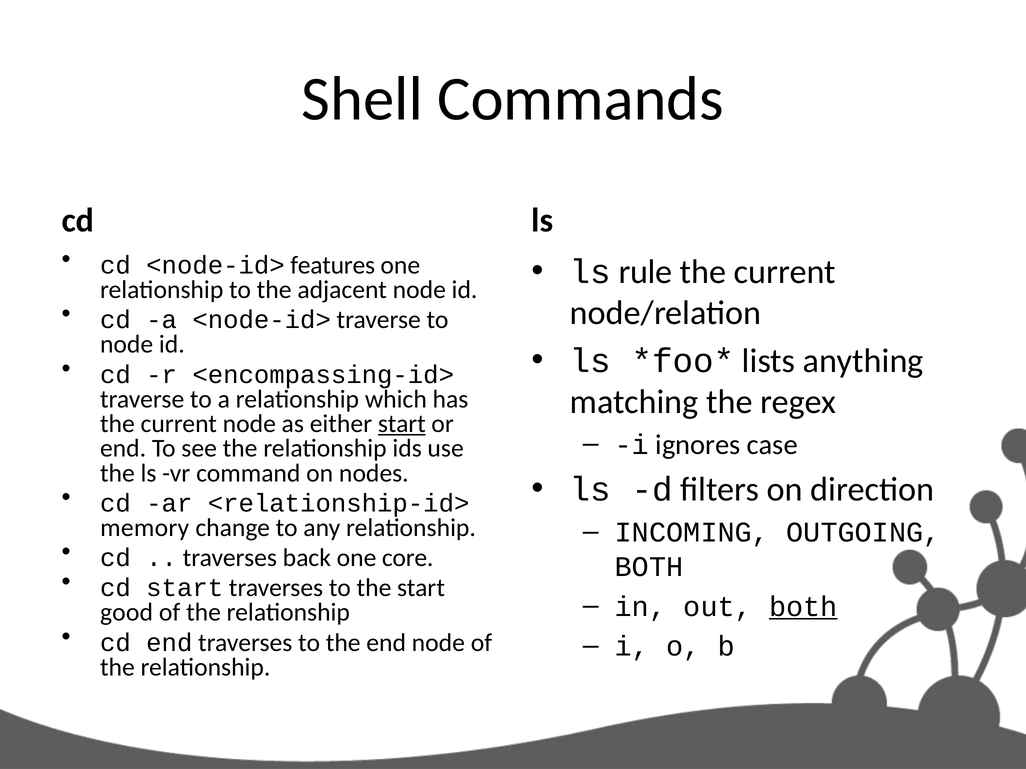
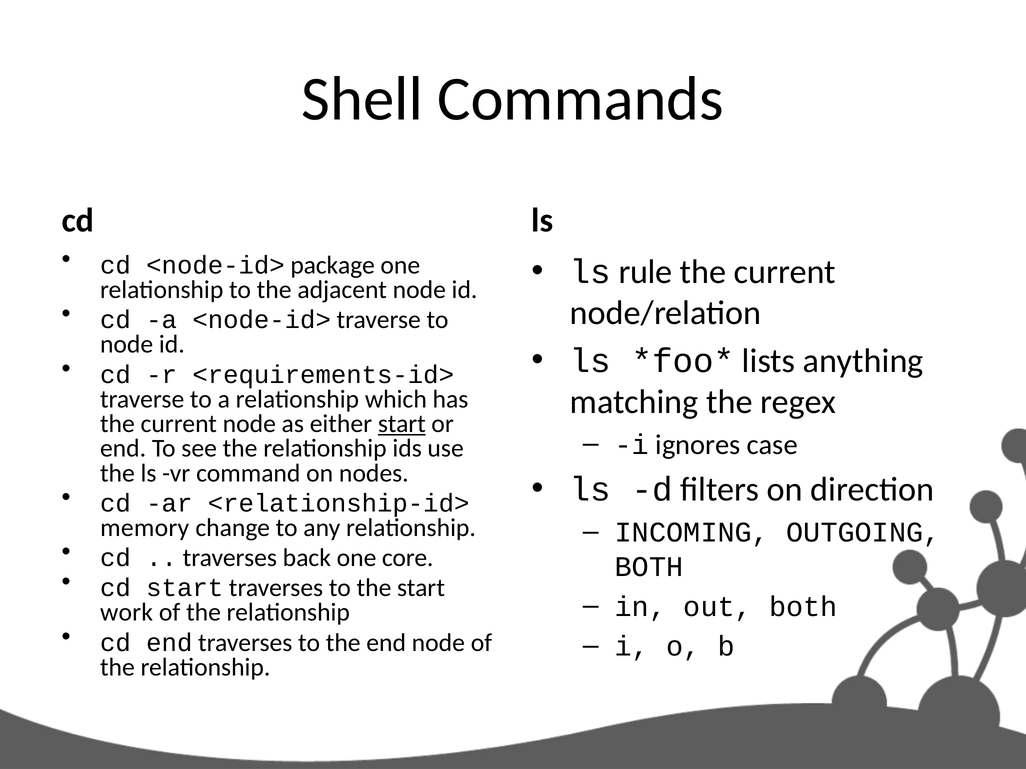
features: features -> package (333, 265)
<encompassing-id>: <encompassing-id> -> <requirements-id> (323, 375)
both underline: present -> none (803, 607)
good: good -> work (127, 613)
